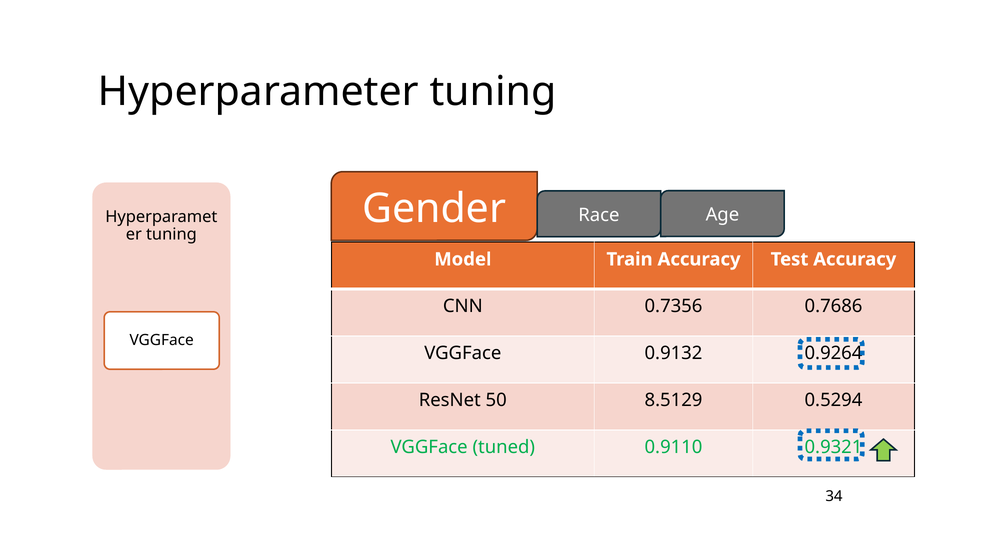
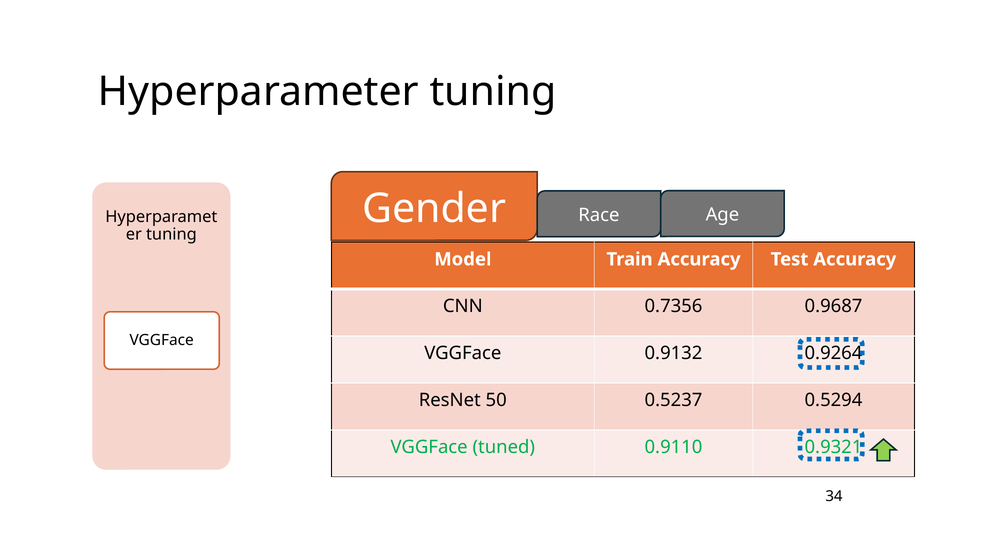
0.7686: 0.7686 -> 0.9687 (834, 307)
8.5129: 8.5129 -> 0.5237 (674, 401)
